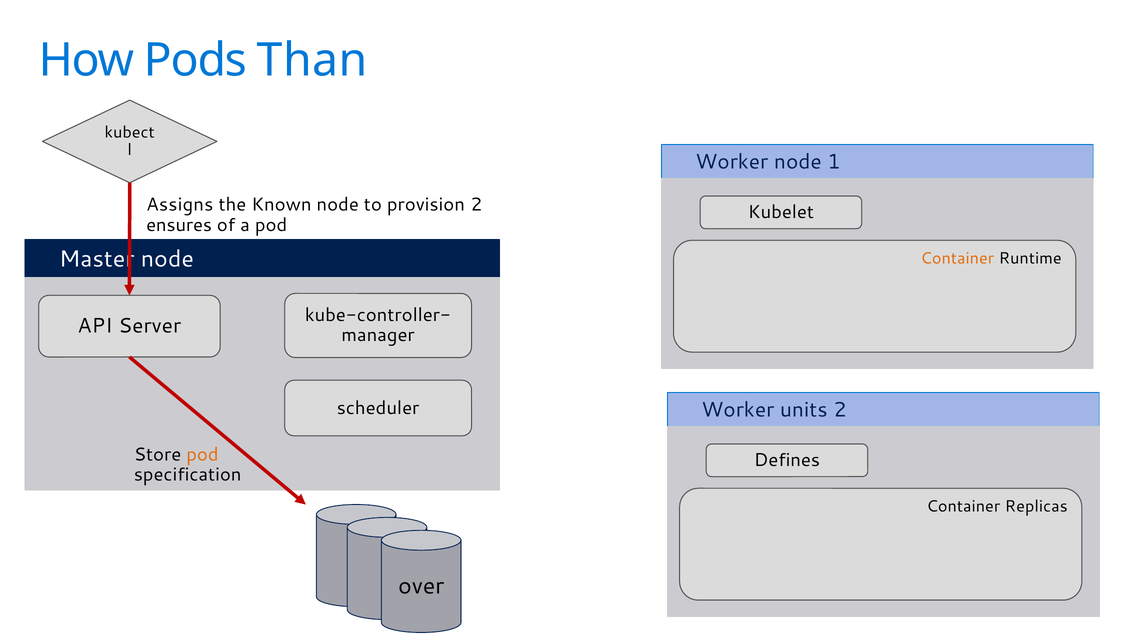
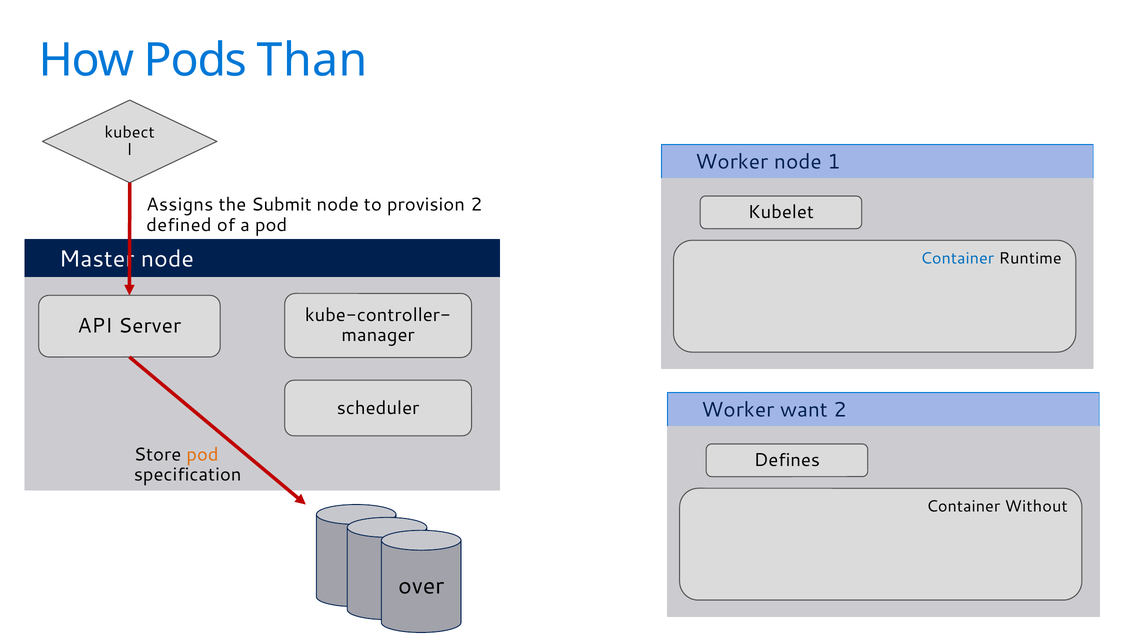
Known: Known -> Submit (282, 205)
ensures: ensures -> defined (179, 225)
Container colour: orange -> blue (957, 259)
units: units -> want (804, 410)
Replicas: Replicas -> Without (1036, 507)
